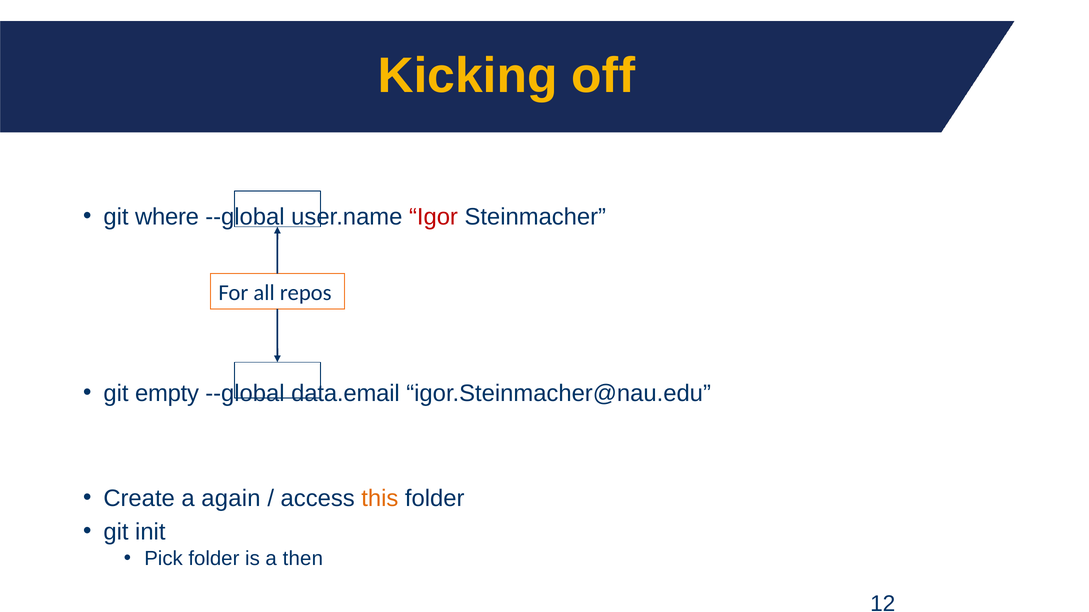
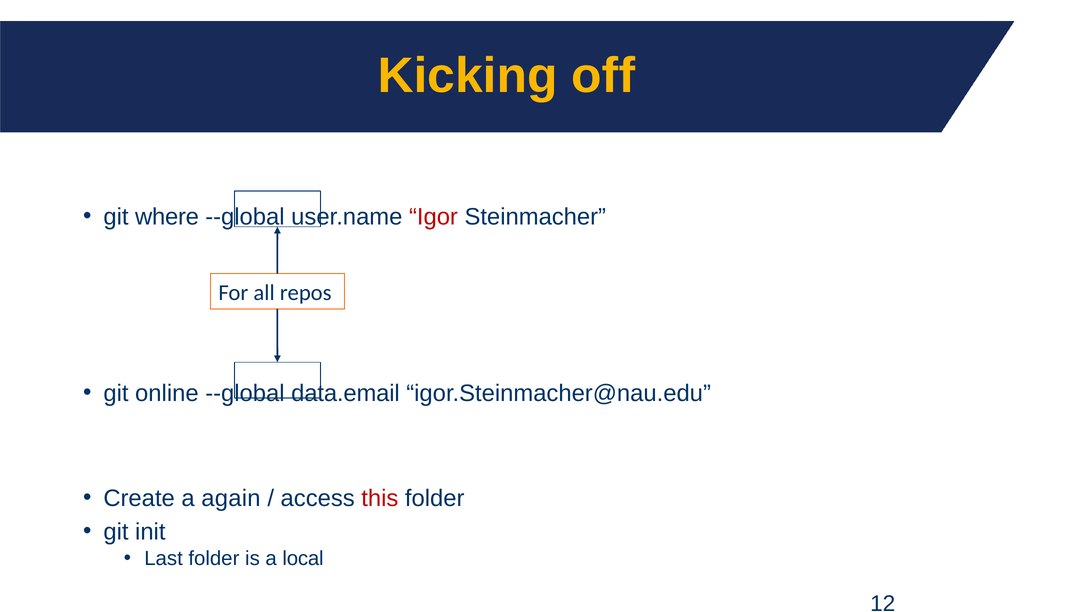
empty: empty -> online (167, 394)
this colour: orange -> red (380, 499)
Pick: Pick -> Last (164, 559)
then: then -> local (303, 559)
